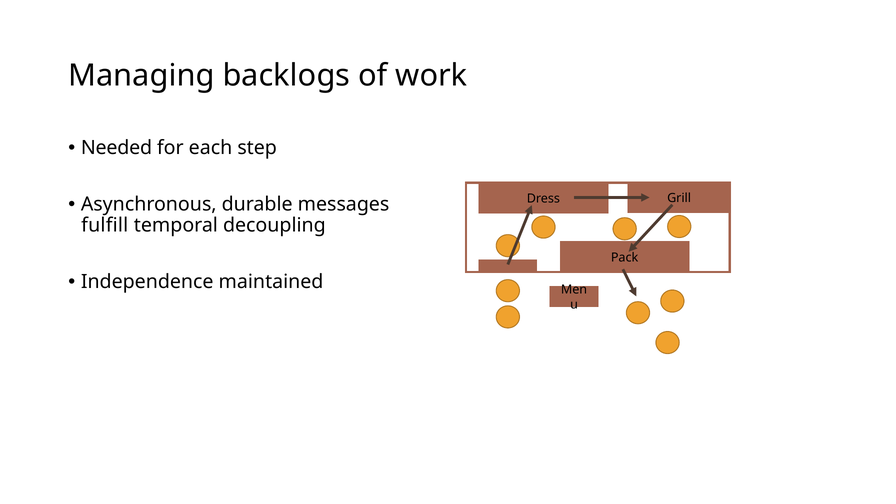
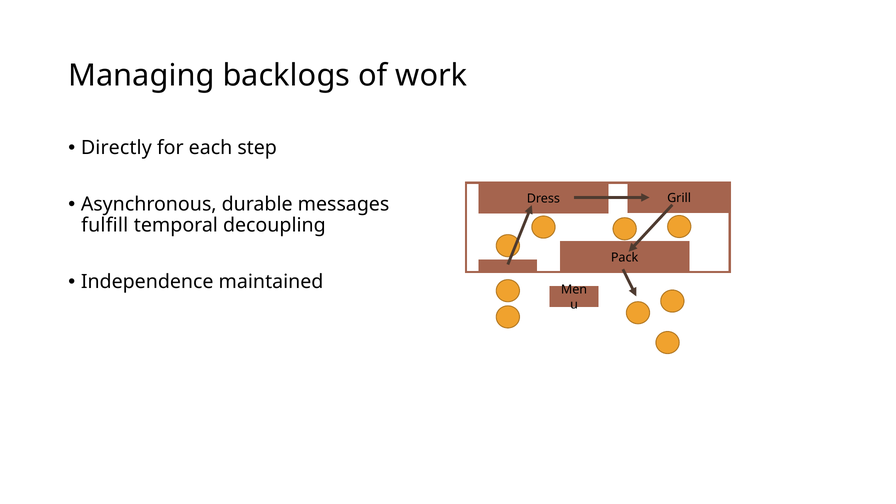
Needed: Needed -> Directly (116, 148)
